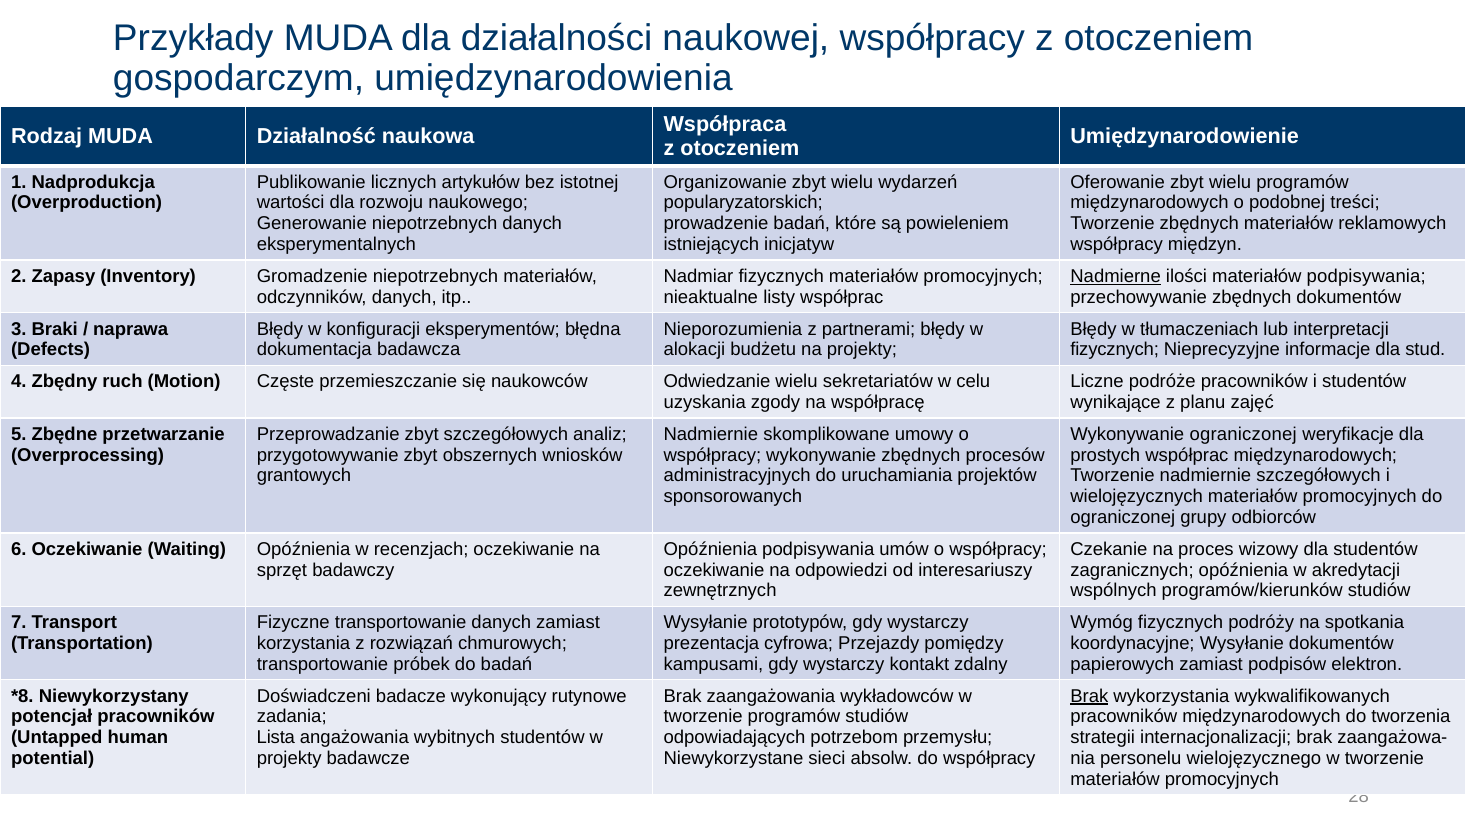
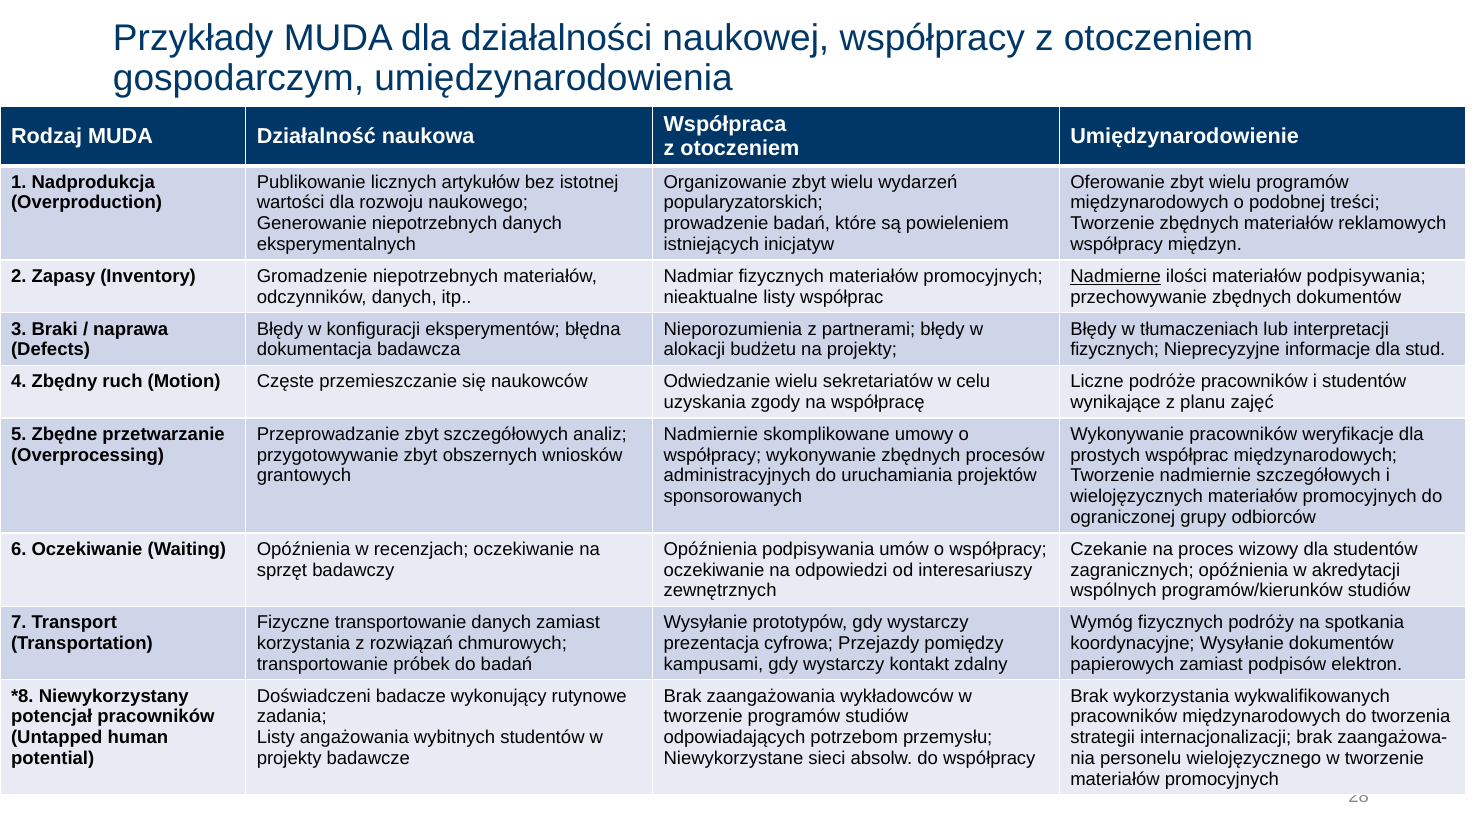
Wykonywanie ograniczonej: ograniczonej -> pracowników (1243, 434)
Brak underline: present -> none (1089, 696)
Lista: Lista -> Listy (276, 737)
